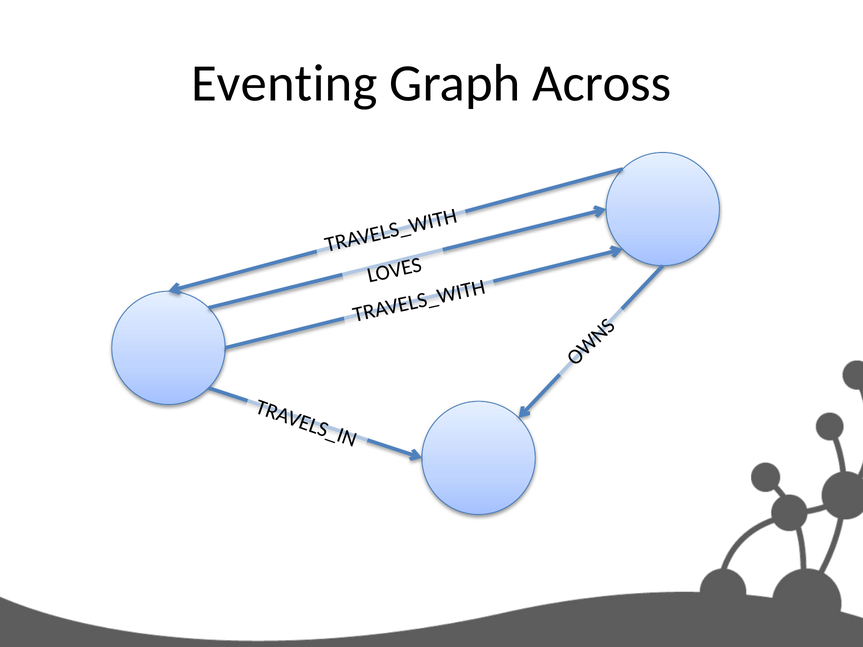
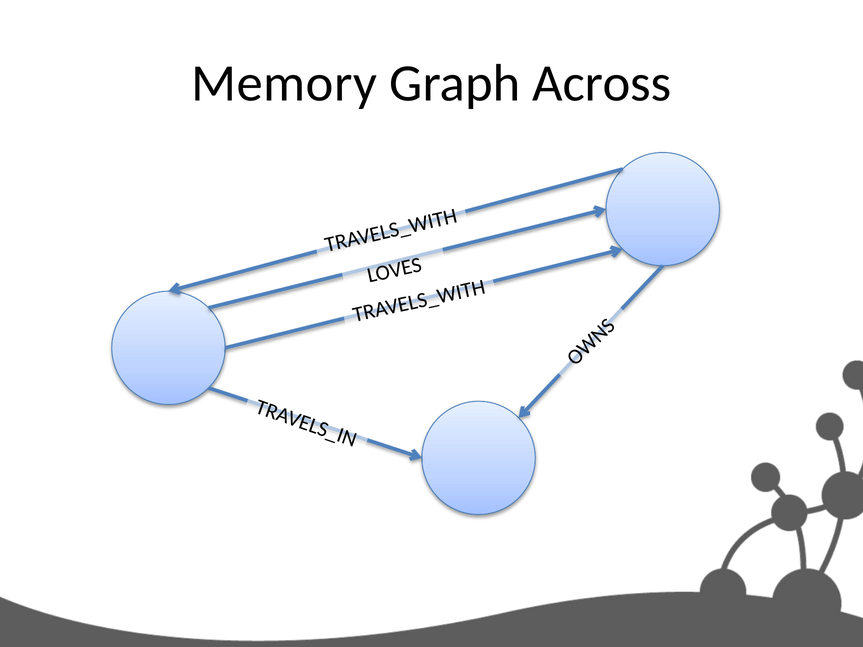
Eventing: Eventing -> Memory (284, 84)
